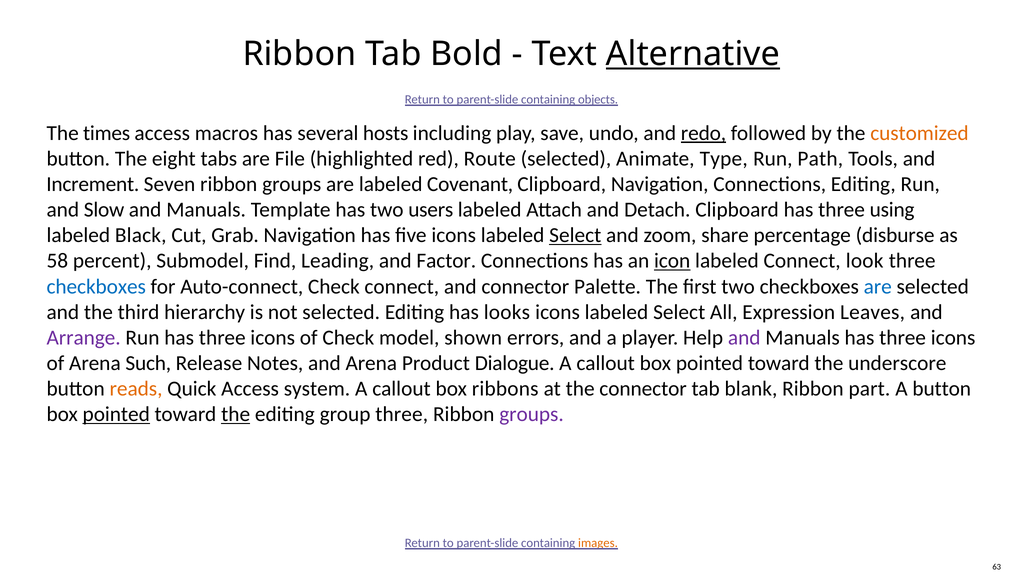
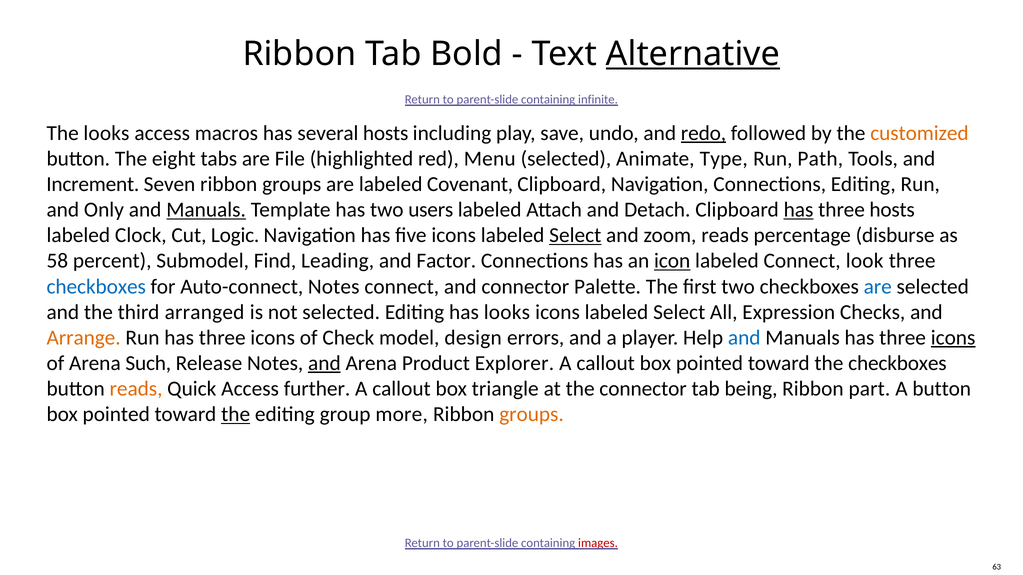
objects: objects -> infinite (598, 100)
The times: times -> looks (106, 133)
Route: Route -> Menu (490, 159)
Slow: Slow -> Only (104, 210)
Manuals underline: none -> present (206, 210)
has underline: none -> present (798, 210)
three using: using -> hosts (892, 210)
Black: Black -> Clock (141, 236)
Grab: Grab -> Logic (235, 236)
zoom share: share -> reads (725, 236)
Auto-connect Check: Check -> Notes (334, 287)
hierarchy: hierarchy -> arranged (205, 312)
Leaves: Leaves -> Checks (873, 312)
Arrange colour: purple -> orange (84, 338)
shown: shown -> design (473, 338)
and colour: purple -> blue (744, 338)
icons underline: none -> present (953, 338)
and underline: none -> present (324, 363)
Dialogue: Dialogue -> Explorer (514, 363)
the underscore: underscore -> checkboxes (897, 363)
system: system -> further (317, 389)
ribbons: ribbons -> triangle (505, 389)
blank: blank -> being (751, 389)
pointed underline: present -> none (116, 415)
group three: three -> more (402, 415)
groups colour: purple -> orange (532, 415)
images colour: orange -> red (598, 544)
